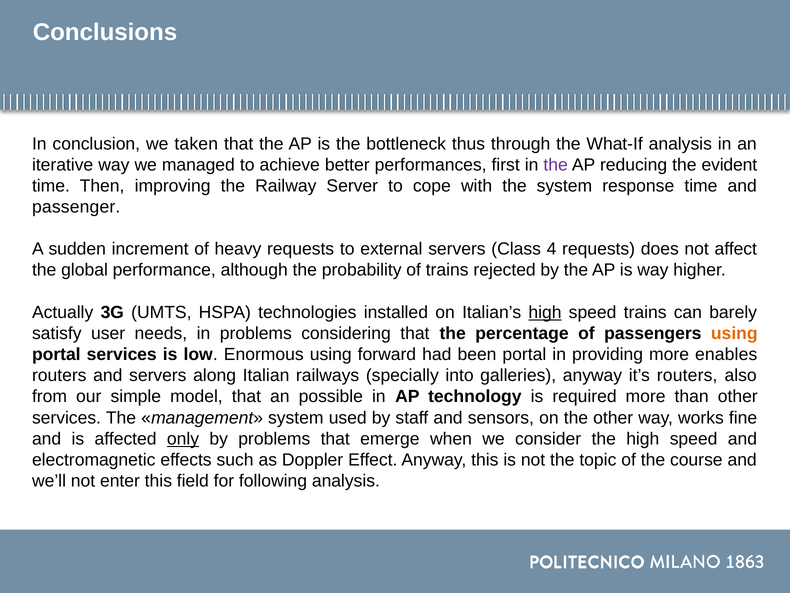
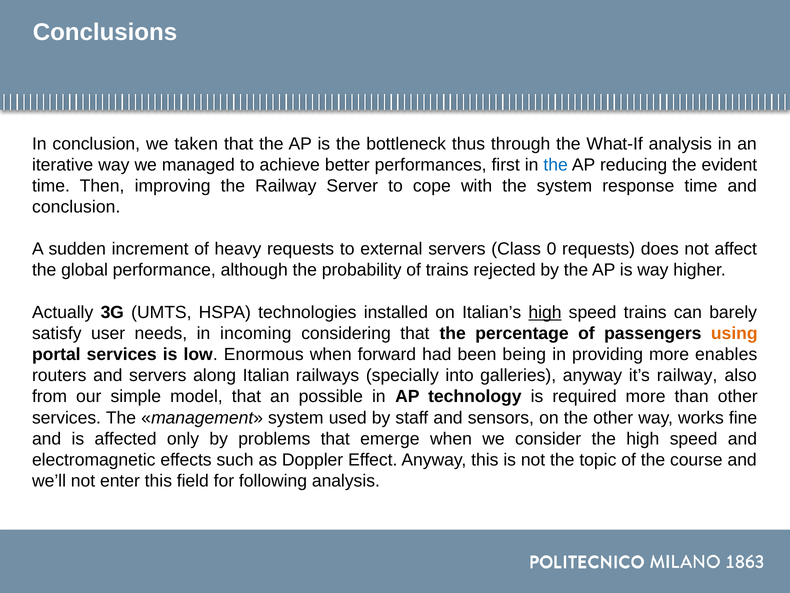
the colour: purple -> blue (556, 165)
passenger: passenger -> conclusion (76, 207)
4: 4 -> 0 (552, 249)
in problems: problems -> incoming (256, 333)
Enormous using: using -> when (331, 354)
been portal: portal -> being (524, 354)
it’s routers: routers -> railway (687, 375)
only underline: present -> none (183, 438)
